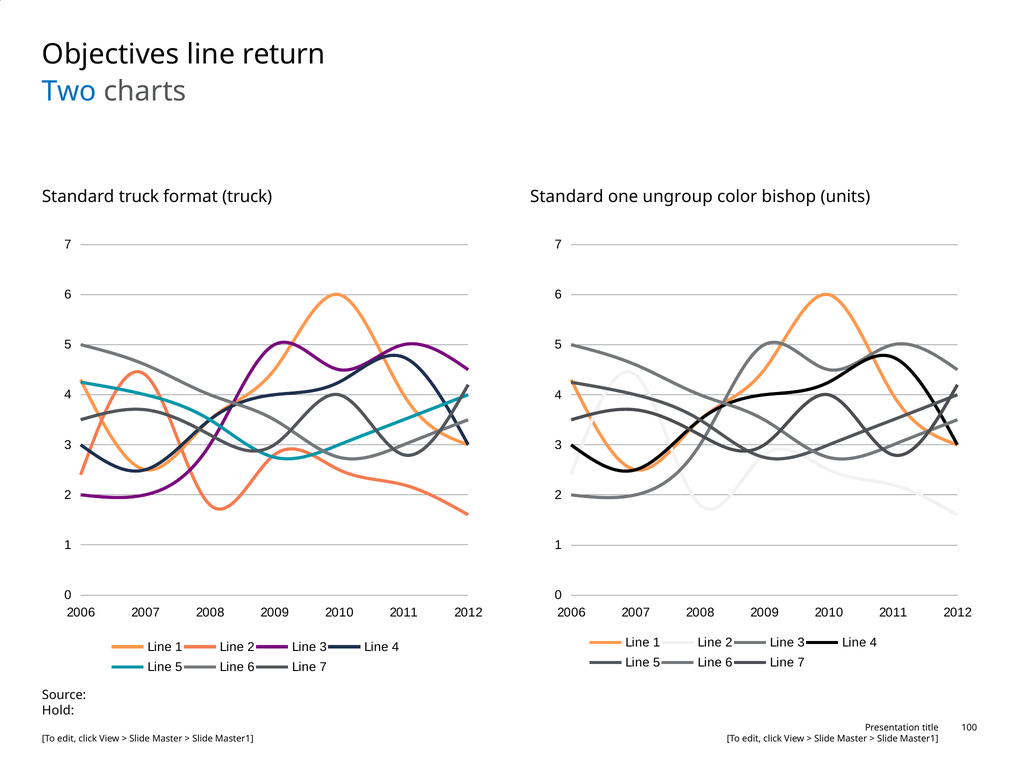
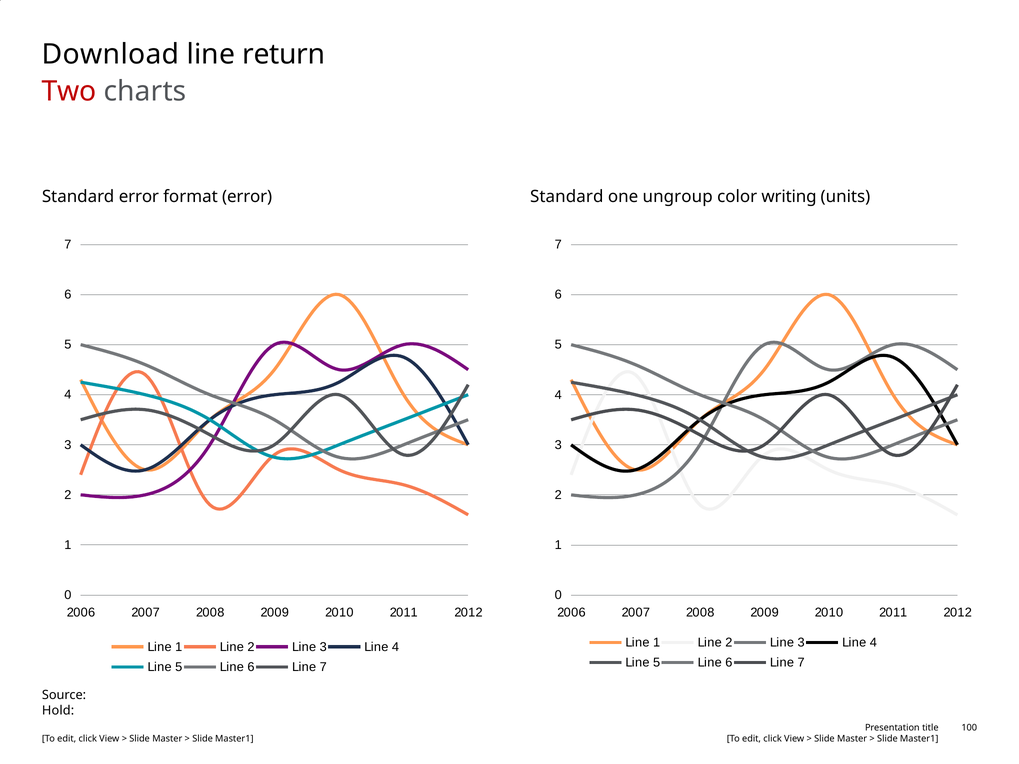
Objectives: Objectives -> Download (111, 54)
Two colour: blue -> red (69, 92)
Standard truck: truck -> error (139, 197)
format truck: truck -> error (247, 197)
bishop: bishop -> writing (789, 197)
